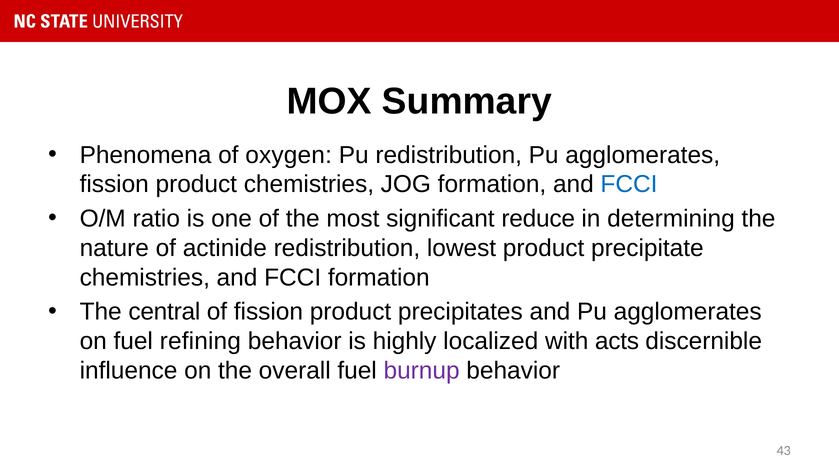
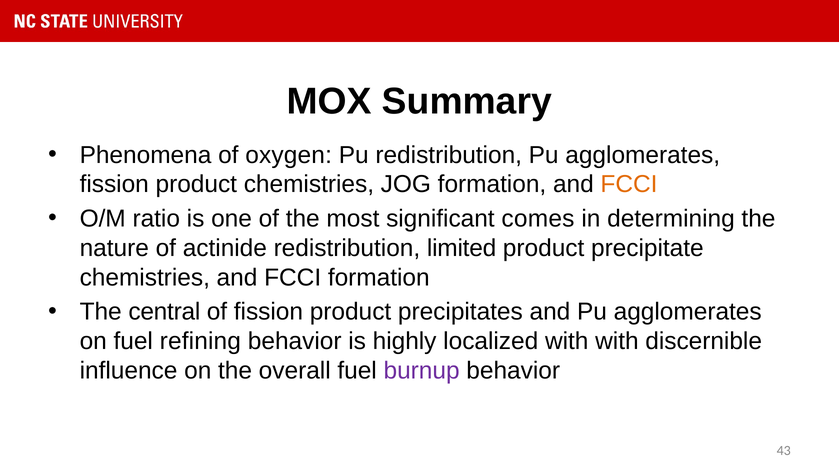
FCCI colour: blue -> orange (629, 184)
reduce: reduce -> comes (538, 219)
lowest: lowest -> limited (462, 248)
with acts: acts -> with (617, 341)
